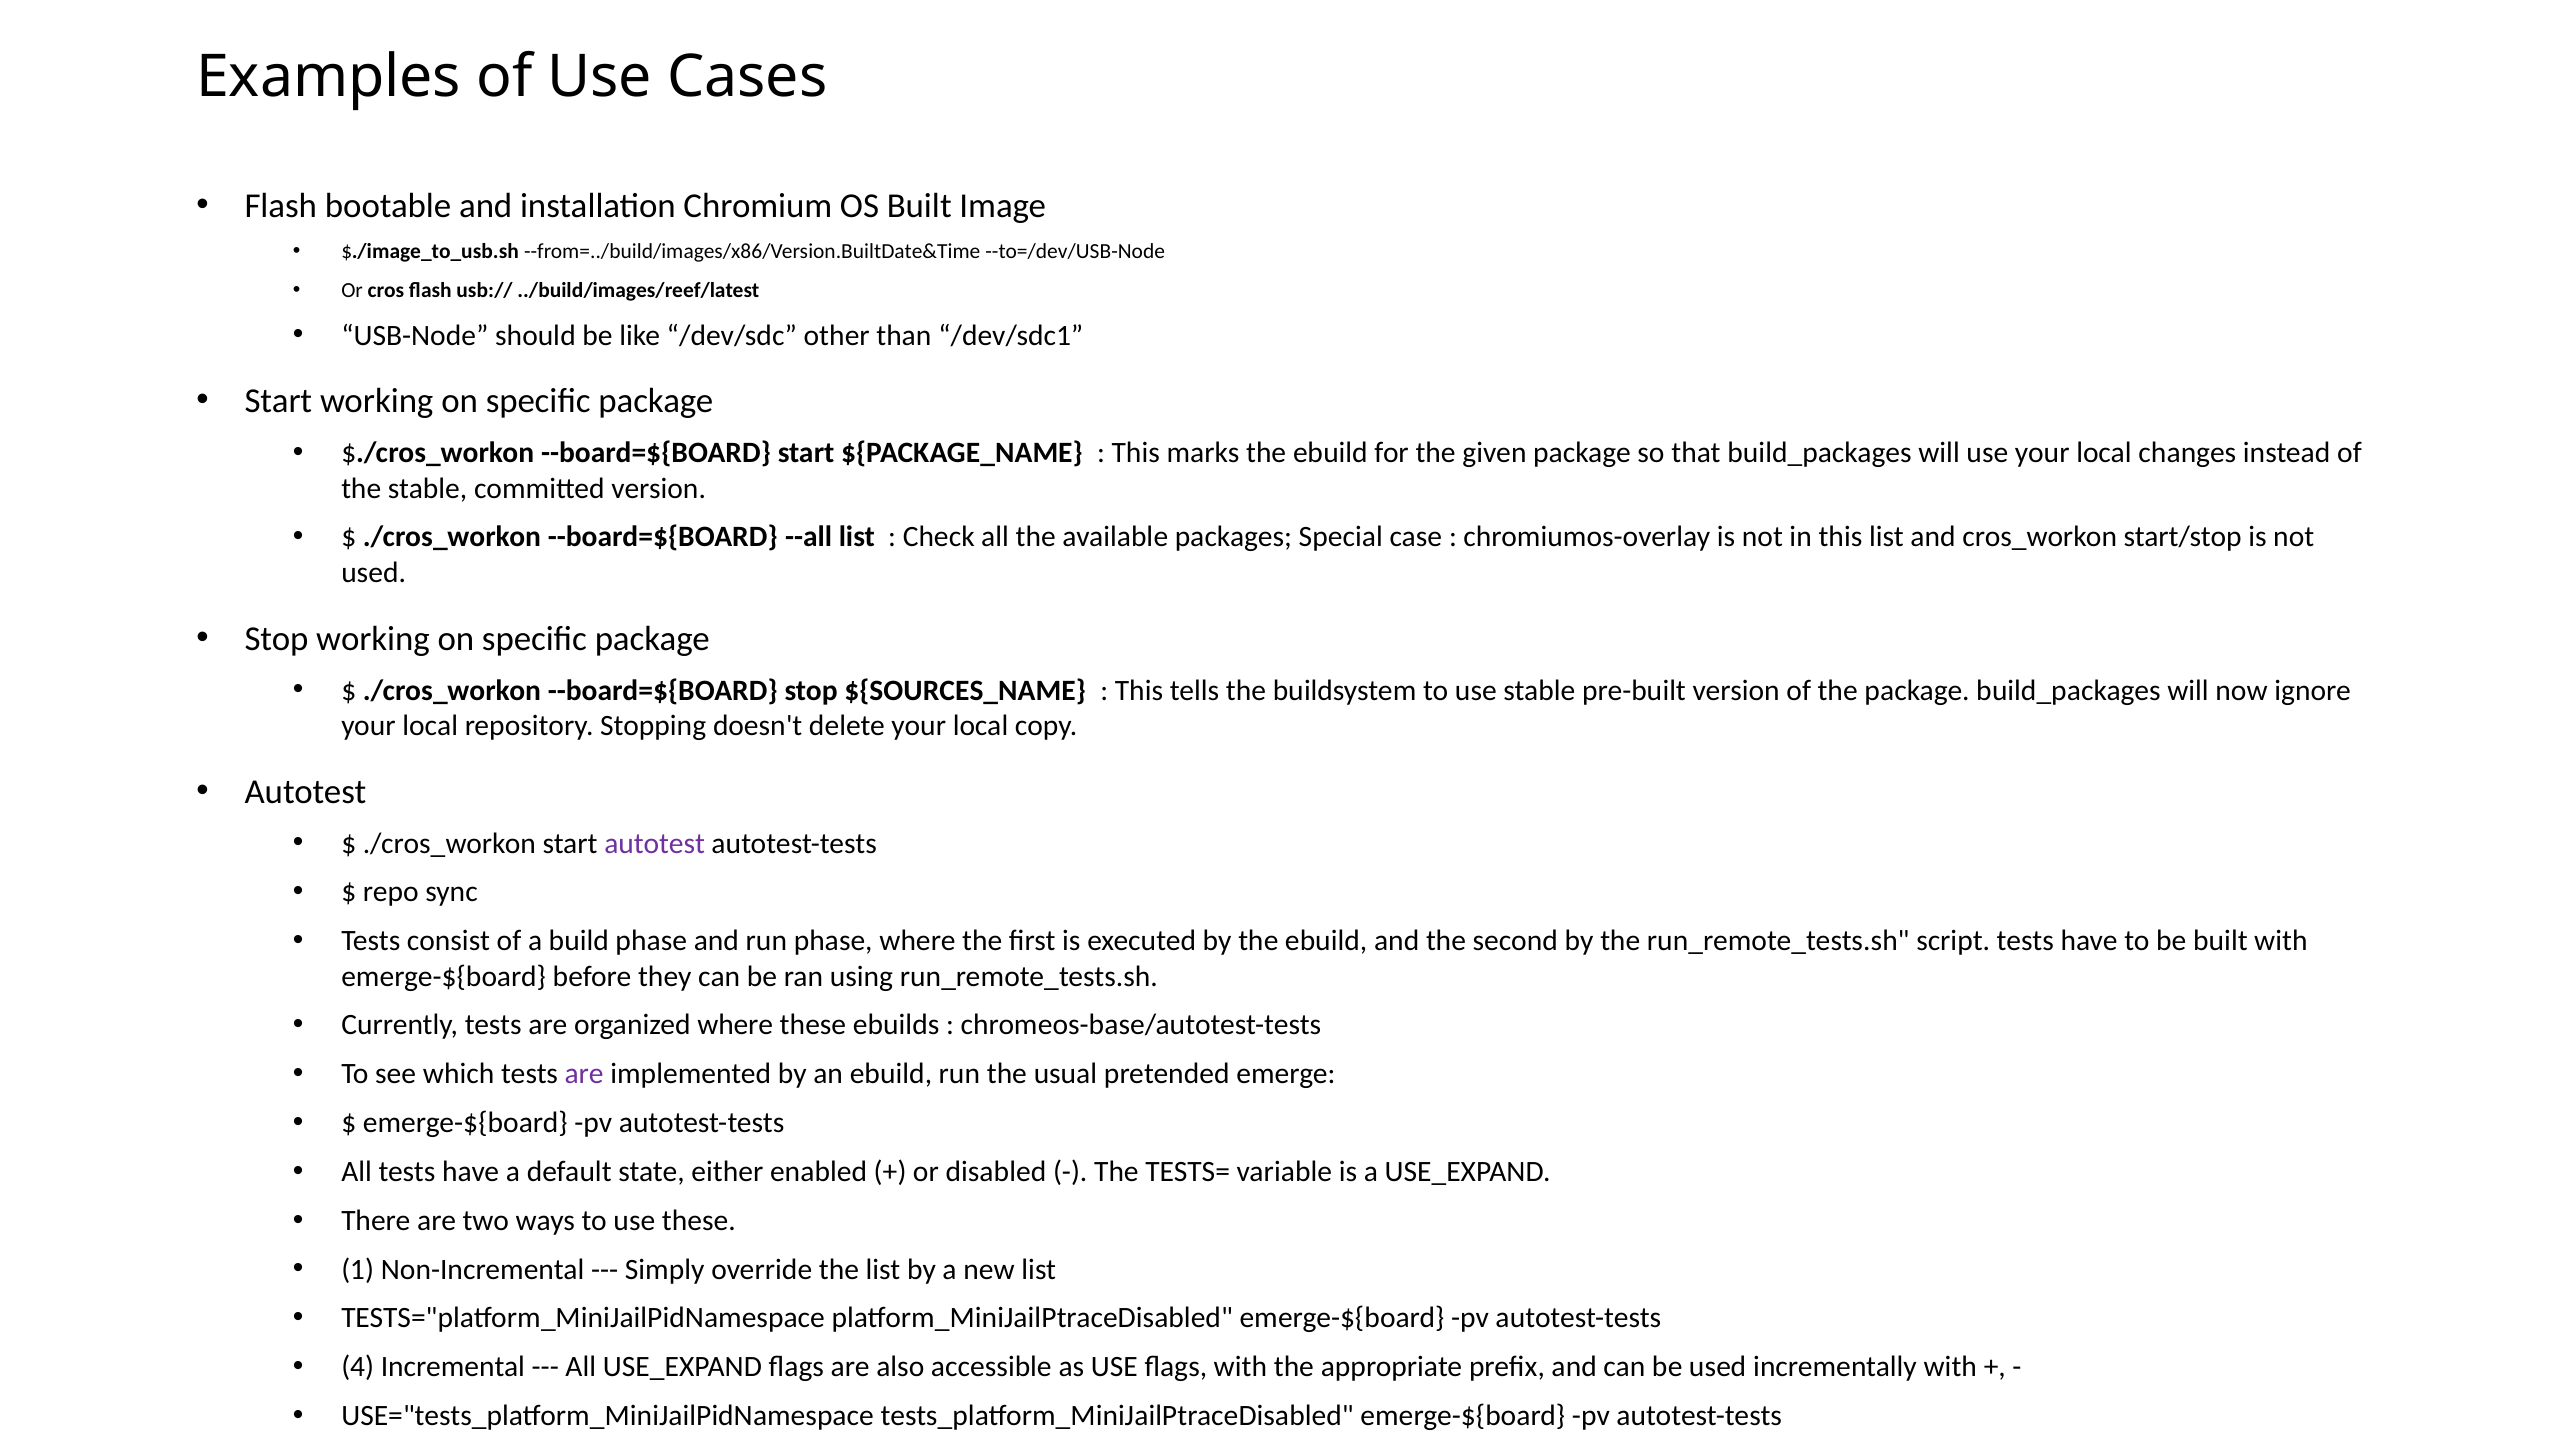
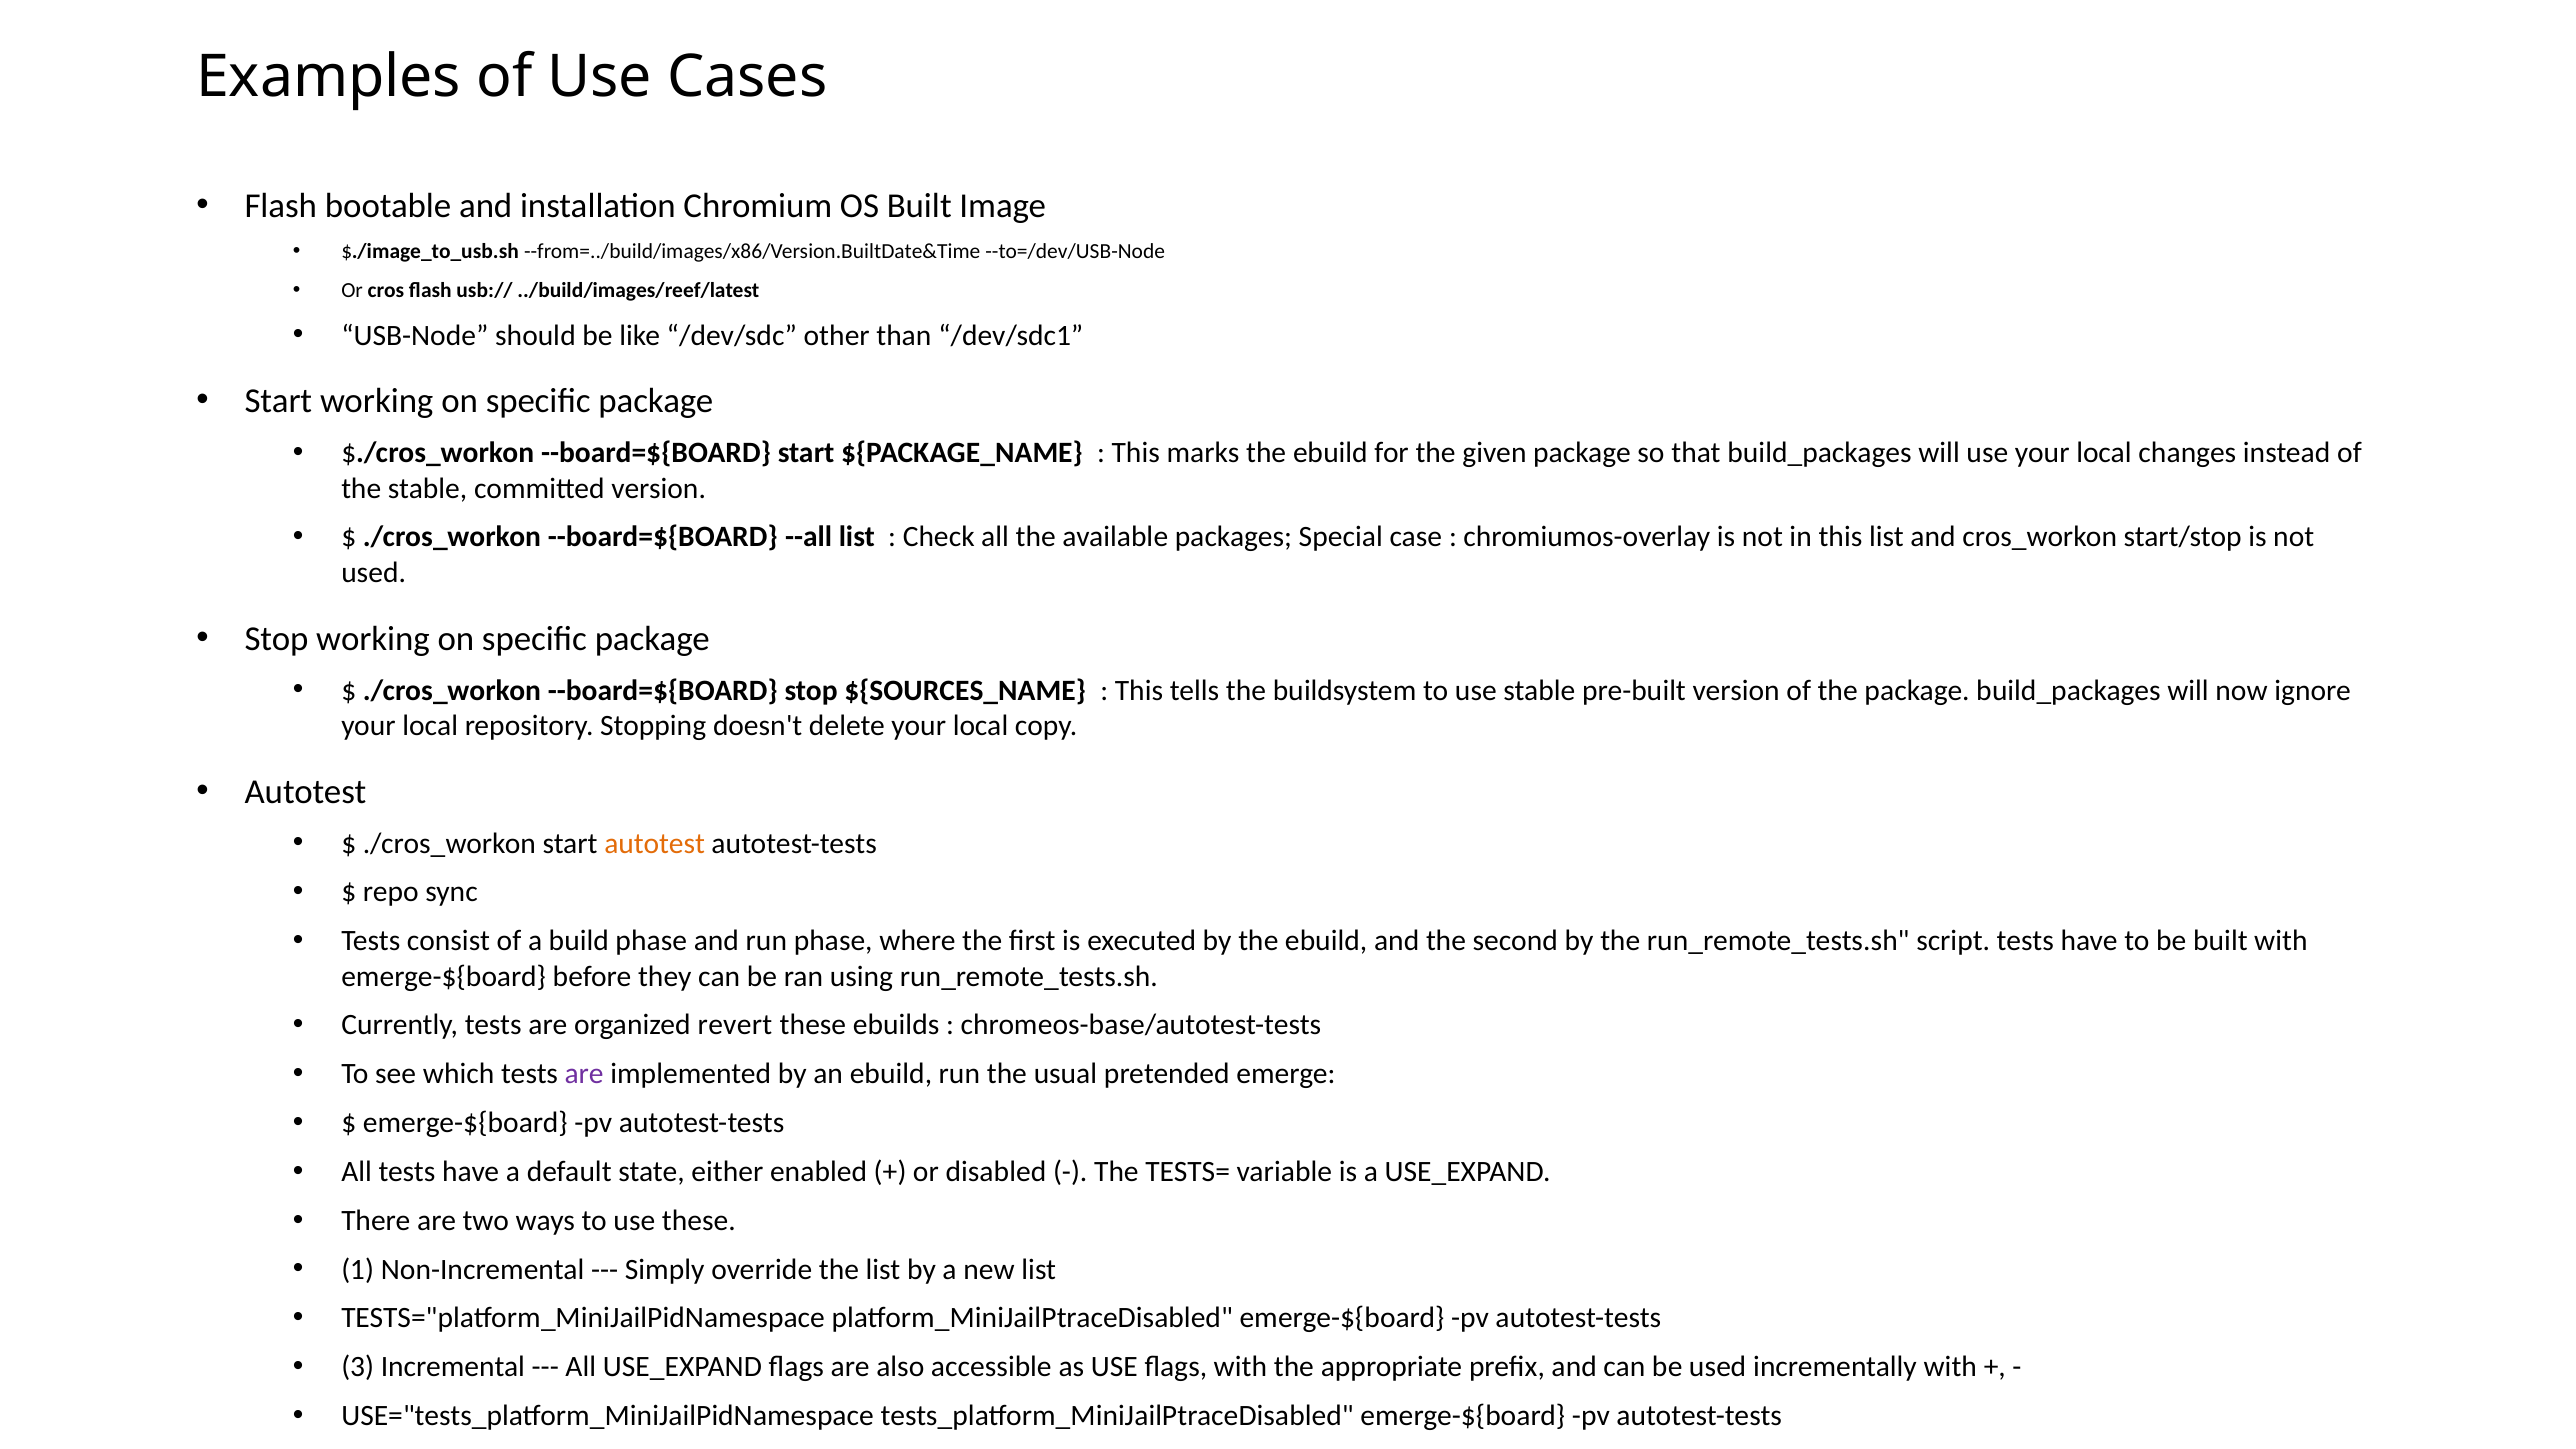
autotest colour: purple -> orange (655, 843)
organized where: where -> revert (735, 1025)
4: 4 -> 3 (358, 1367)
